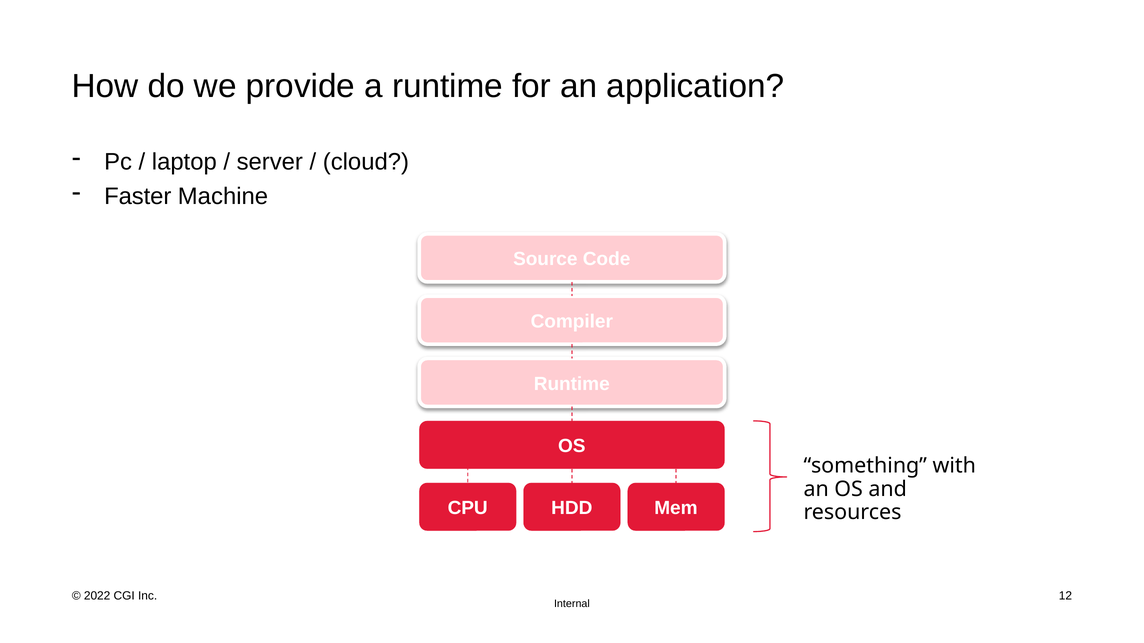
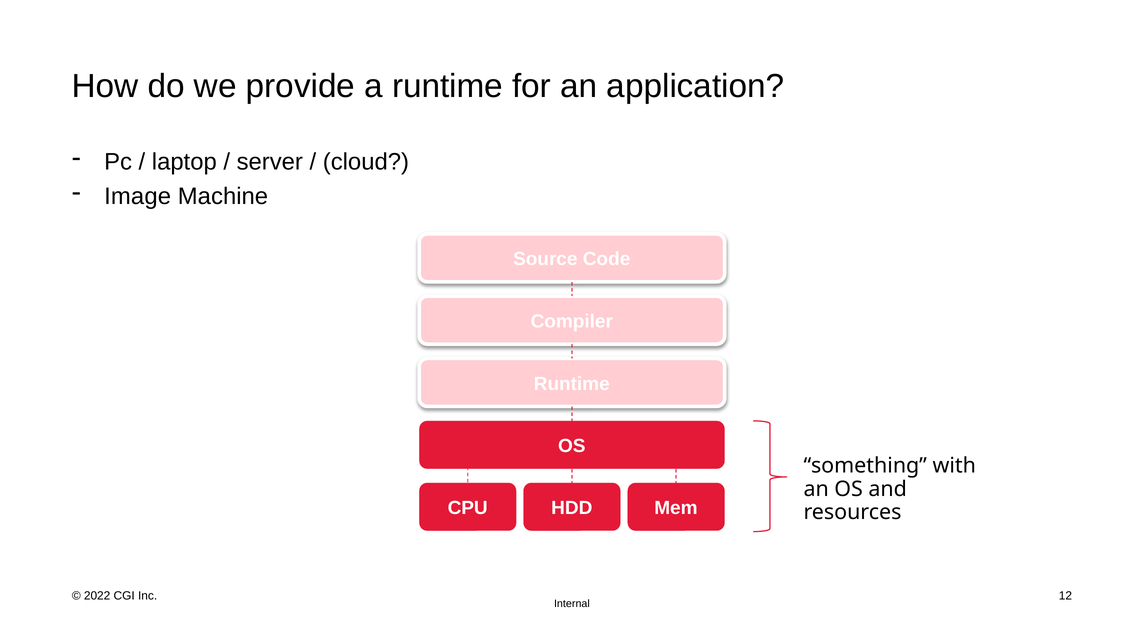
Faster: Faster -> Image (138, 197)
